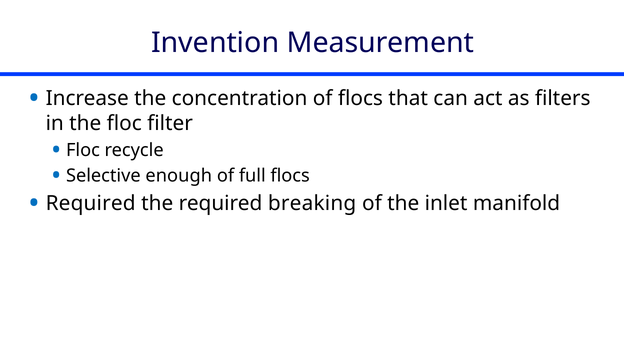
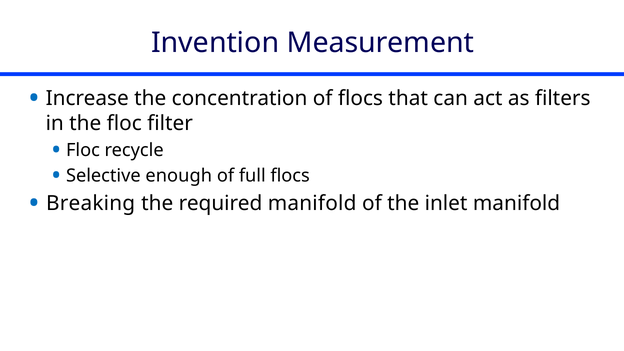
Required: Required -> Breaking (91, 203)
required breaking: breaking -> manifold (312, 203)
